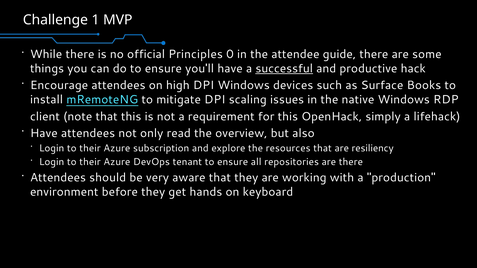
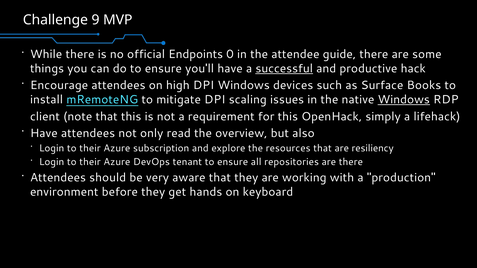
1: 1 -> 9 (96, 20)
Principles: Principles -> Endpoints (196, 54)
Windows underline: none -> present (404, 100)
